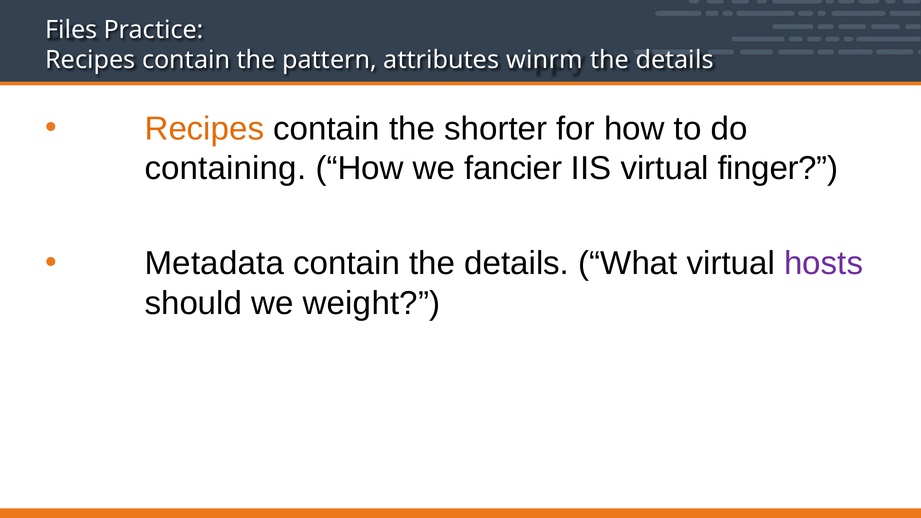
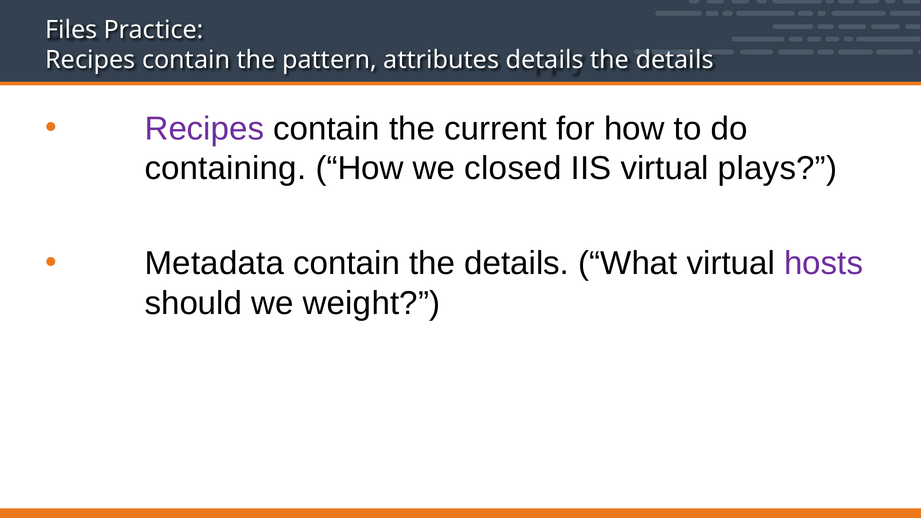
attributes winrm: winrm -> details (545, 60)
Recipes colour: orange -> purple (204, 129)
shorter: shorter -> current (496, 129)
fancier: fancier -> closed (513, 168)
finger: finger -> plays (778, 168)
